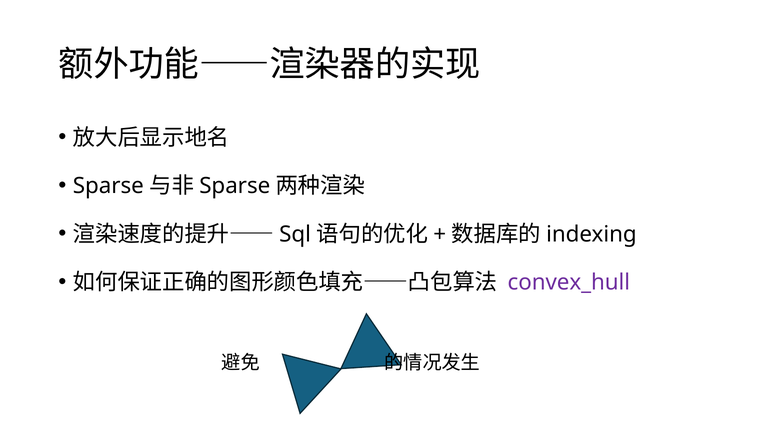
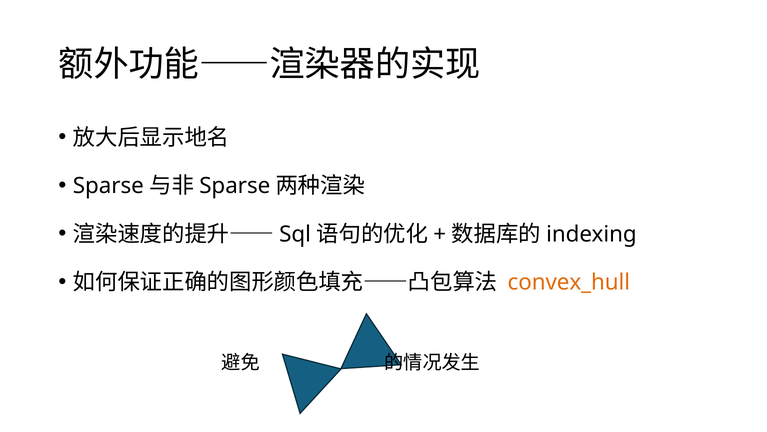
convex_hull colour: purple -> orange (569, 282)
